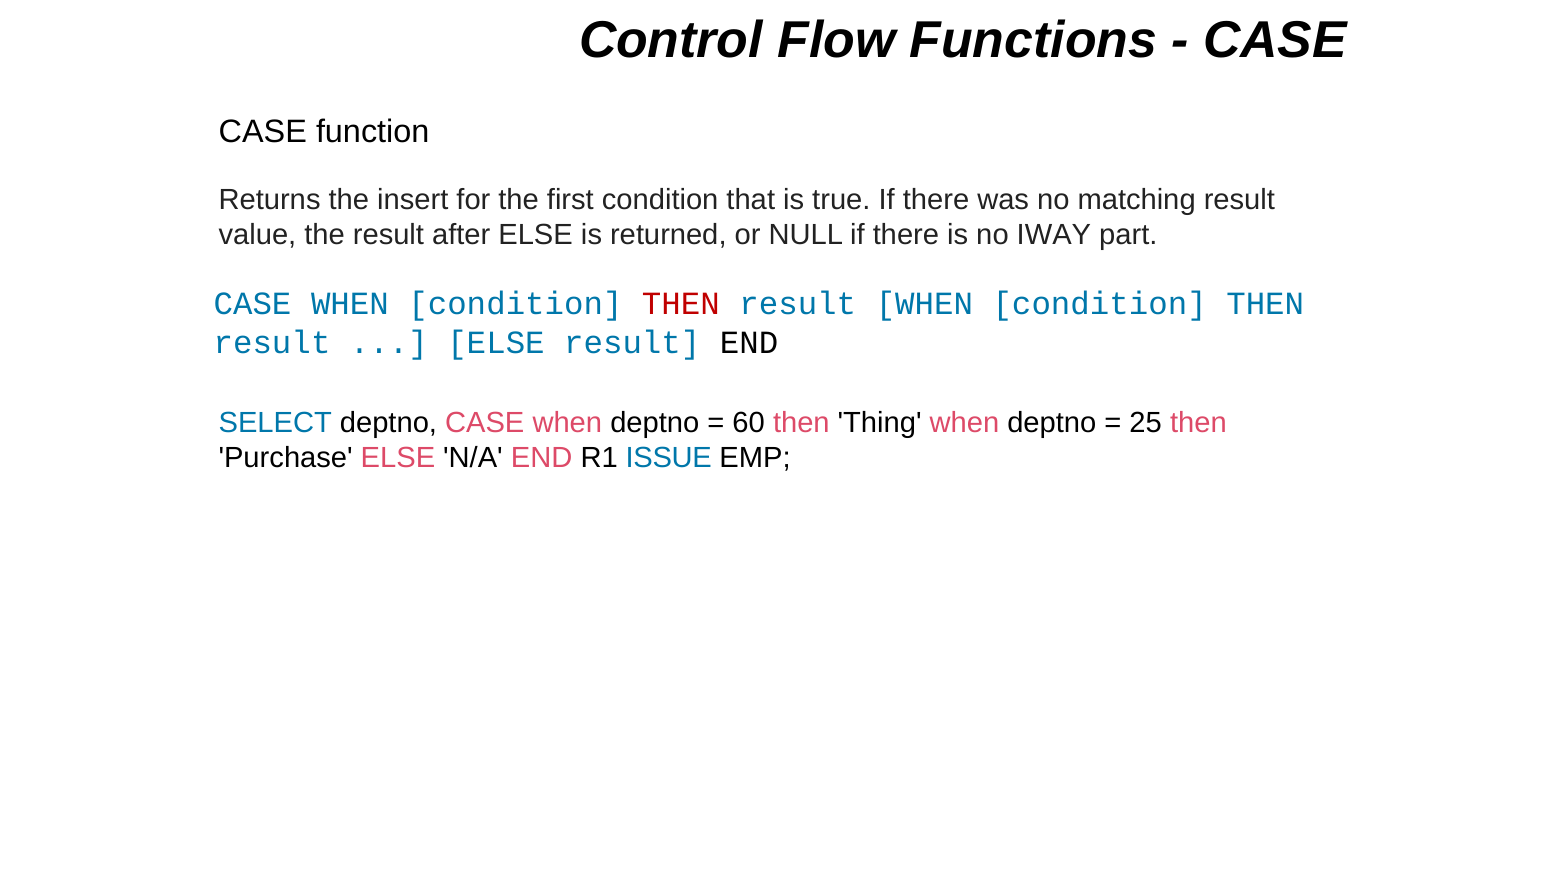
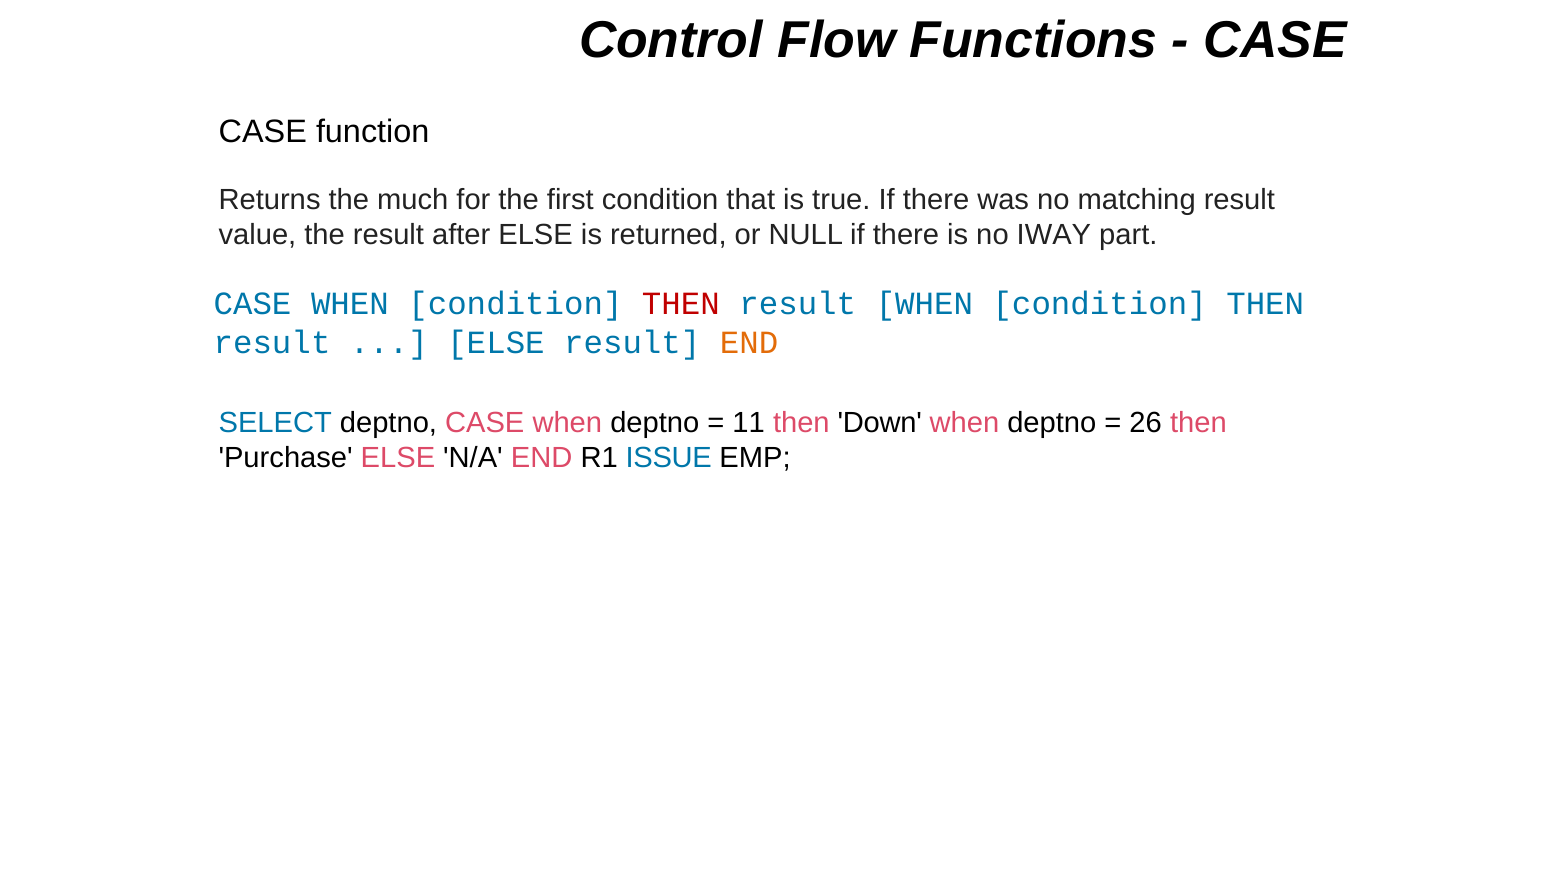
insert: insert -> much (413, 200)
END colour: black -> orange (749, 343)
60: 60 -> 11 (749, 423)
Thing: Thing -> Down (880, 423)
25: 25 -> 26 (1146, 423)
